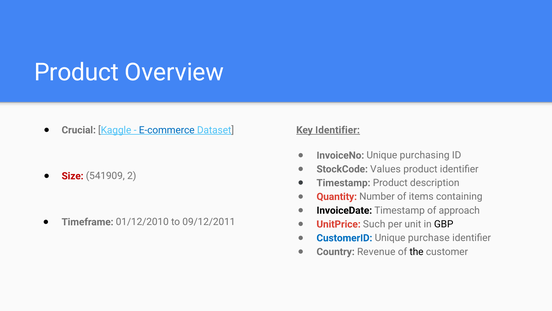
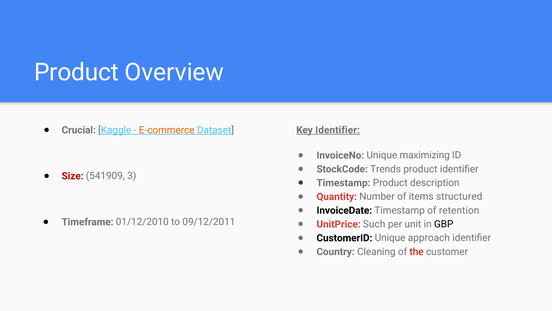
E-commerce colour: blue -> orange (167, 130)
purchasing: purchasing -> maximizing (425, 155)
Values: Values -> Trends (386, 169)
2: 2 -> 3 (132, 176)
containing: containing -> structured (459, 196)
approach: approach -> retention (459, 210)
CustomerID colour: blue -> black (344, 238)
purchase: purchase -> approach (429, 238)
Revenue: Revenue -> Cleaning (376, 251)
the colour: black -> red (417, 251)
